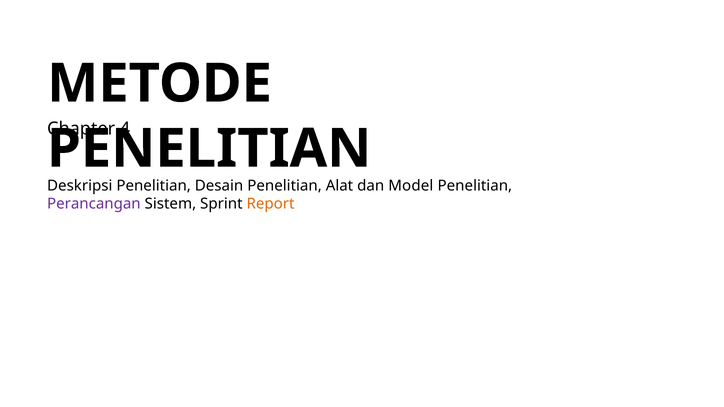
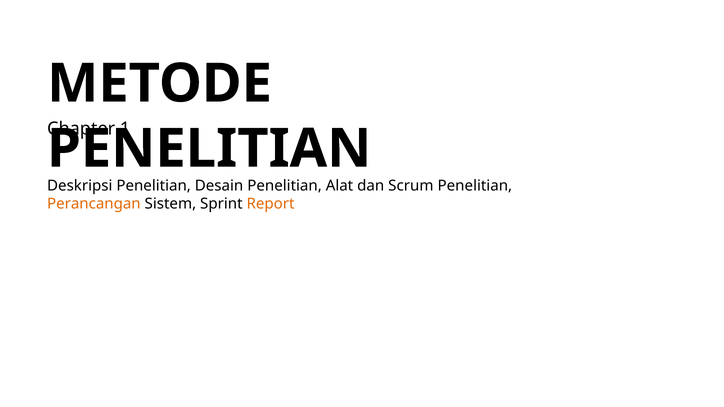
4: 4 -> 1 (125, 129)
Model: Model -> Scrum (411, 186)
Perancangan colour: purple -> orange (94, 204)
